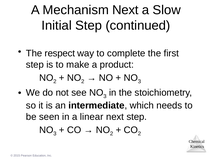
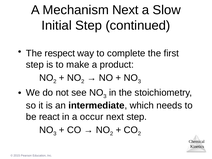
seen: seen -> react (49, 117)
linear: linear -> occur (92, 117)
